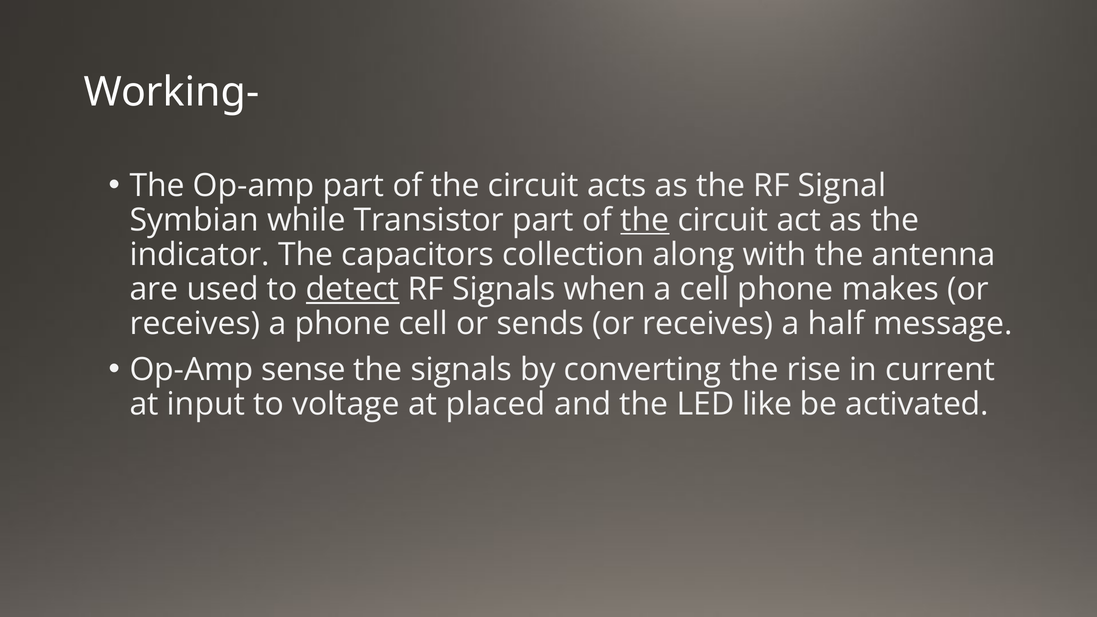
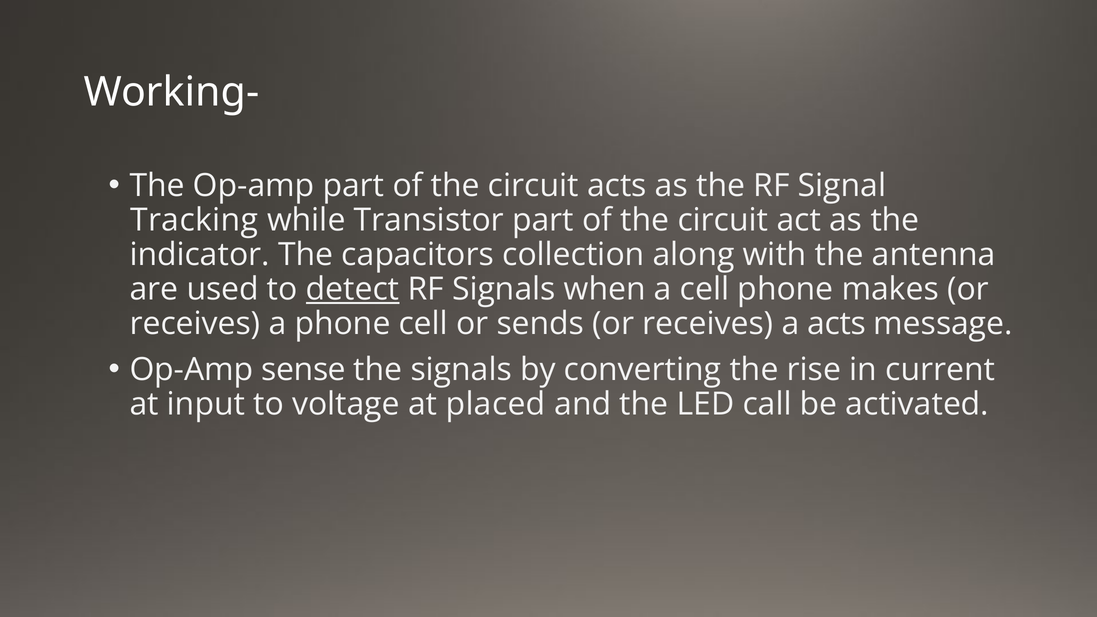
Symbian: Symbian -> Tracking (194, 220)
the underline: present -> none (645, 220)
a half: half -> acts (836, 324)
like: like -> call (767, 404)
